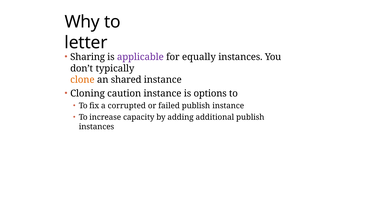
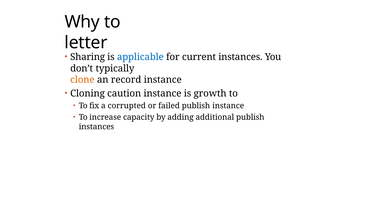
applicable colour: purple -> blue (140, 57)
equally: equally -> current (199, 57)
shared: shared -> record (126, 80)
options: options -> growth (210, 93)
